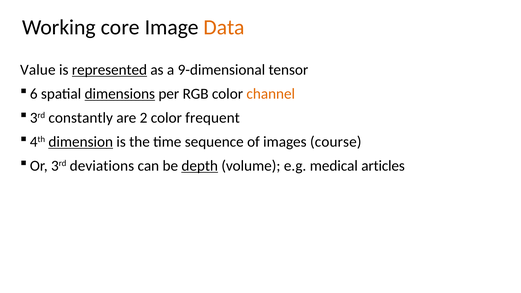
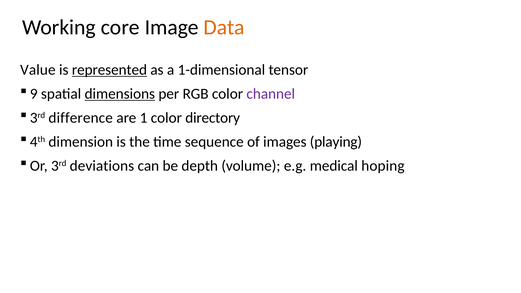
9-dimensional: 9-dimensional -> 1-dimensional (221, 70)
6: 6 -> 9 (34, 94)
channel colour: orange -> purple (271, 94)
constantly: constantly -> difference (81, 118)
2: 2 -> 1 (144, 118)
frequent: frequent -> directory (213, 118)
dimension underline: present -> none (81, 142)
course: course -> playing (336, 142)
depth underline: present -> none (200, 166)
articles: articles -> hoping (383, 166)
